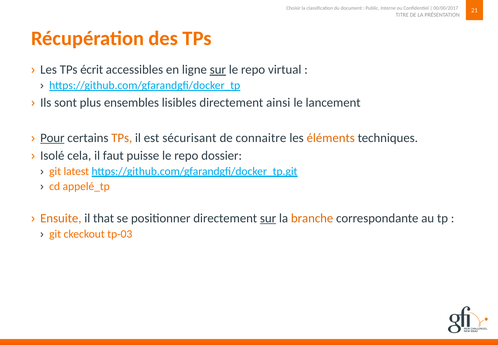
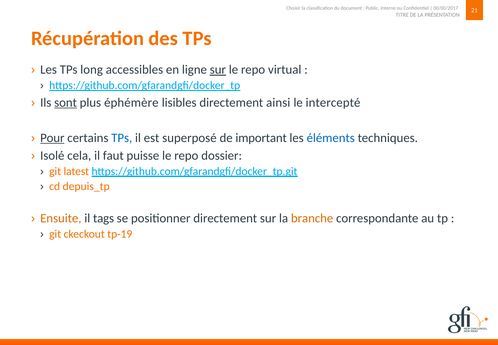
écrit: écrit -> long (92, 70)
sont underline: none -> present (66, 102)
ensembles: ensembles -> éphémère (131, 102)
lancement: lancement -> intercepté (333, 102)
TPs colour: orange -> blue (122, 138)
sécurisant: sécurisant -> superposé (189, 138)
connaitre: connaitre -> important (261, 138)
éléments colour: orange -> blue (331, 138)
appelé_tp: appelé_tp -> depuis_tp (86, 186)
that: that -> tags (104, 218)
sur underline: present -> none (268, 218)
tp-03: tp-03 -> tp-19 (120, 234)
